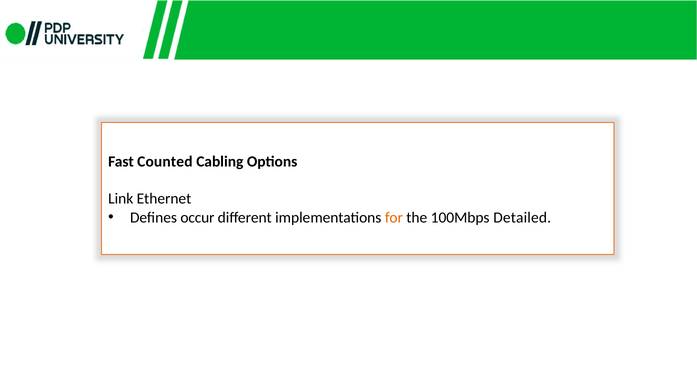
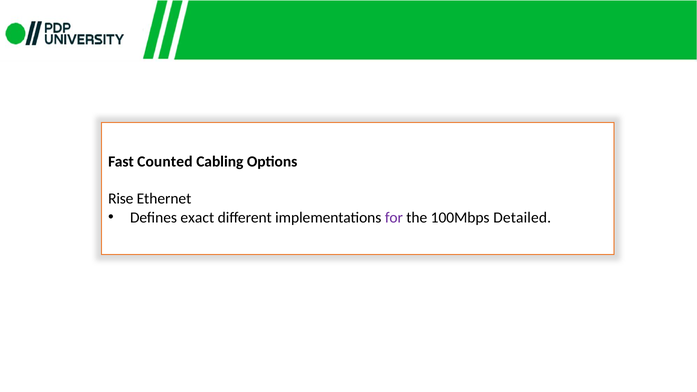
Link: Link -> Rise (121, 199)
occur: occur -> exact (197, 217)
for colour: orange -> purple (394, 217)
